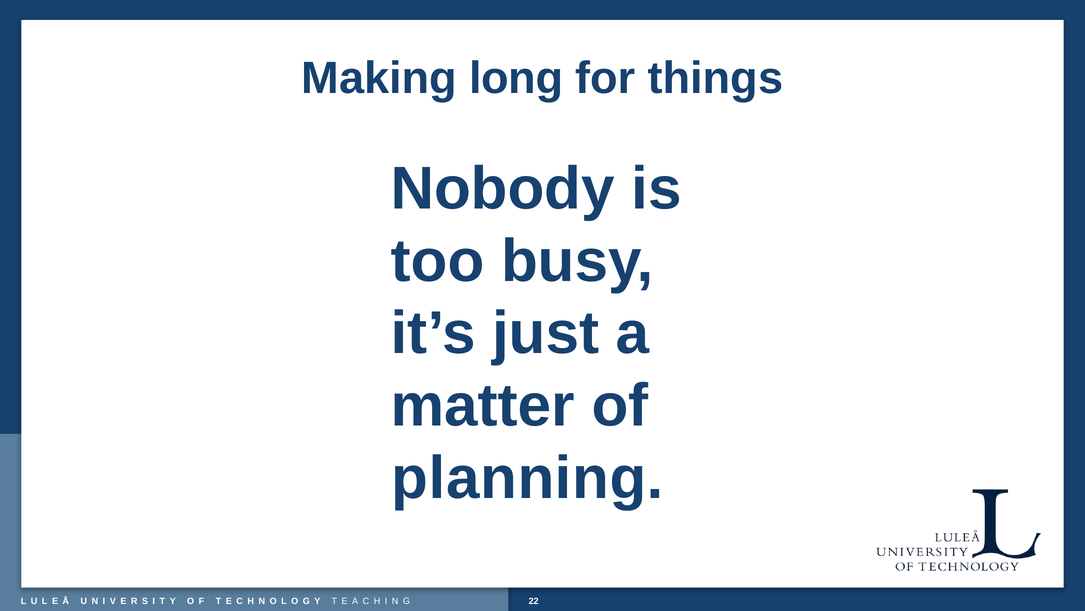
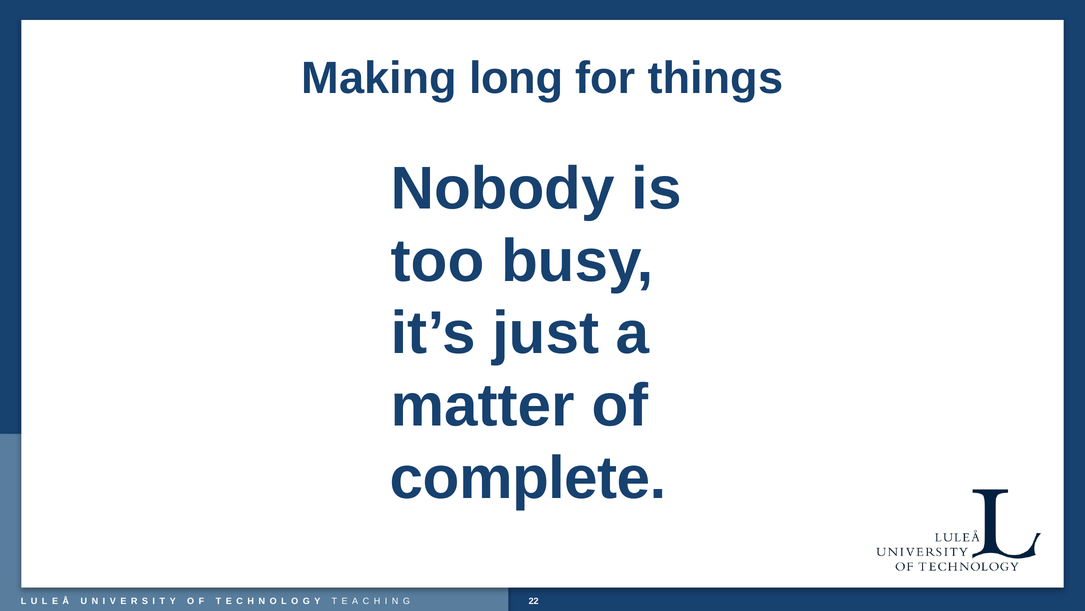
planning: planning -> complete (528, 478)
